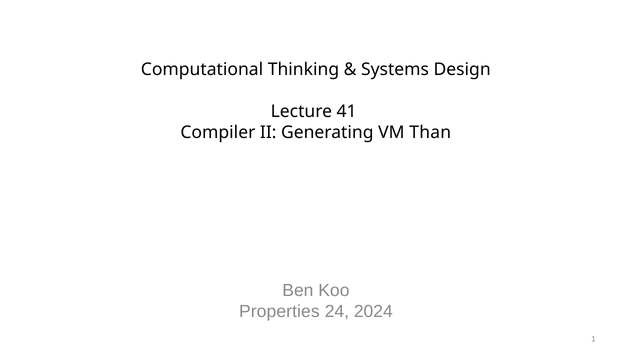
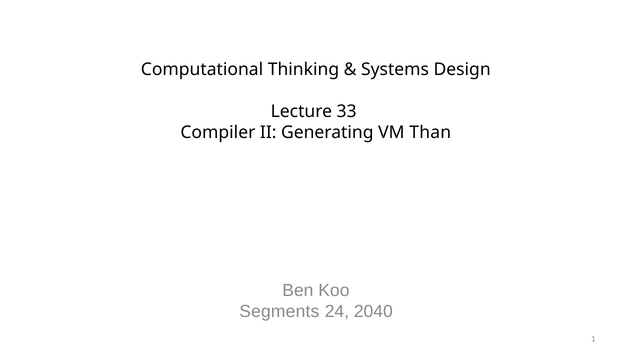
41: 41 -> 33 (347, 112)
Properties: Properties -> Segments (279, 312)
2024: 2024 -> 2040 (373, 312)
